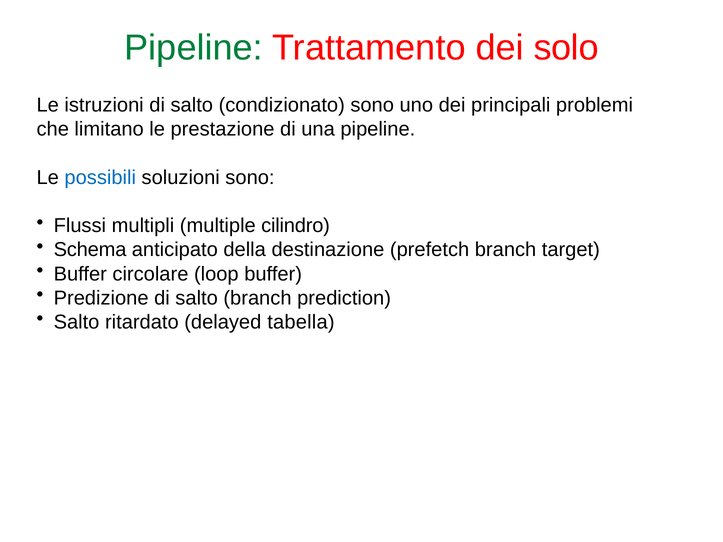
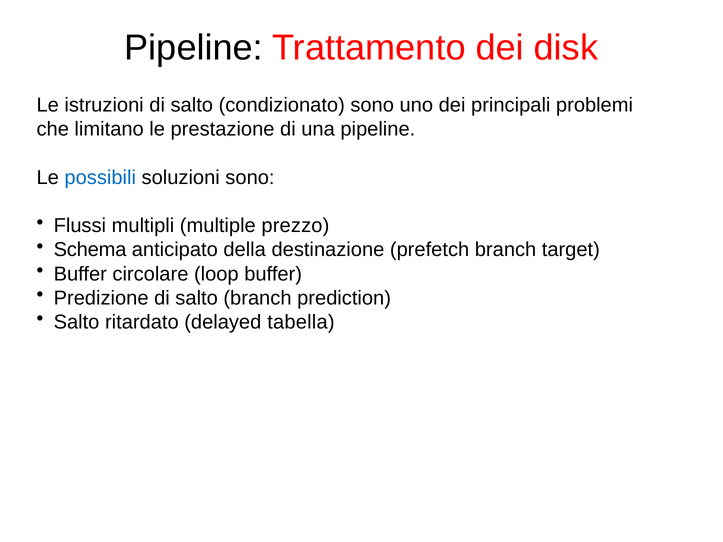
Pipeline colour: green -> black (194, 48)
solo: solo -> disk (566, 48)
cilindro: cilindro -> prezzo (295, 226)
